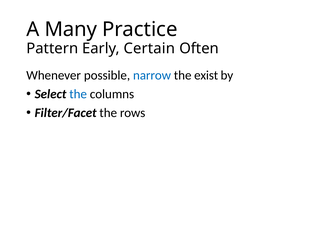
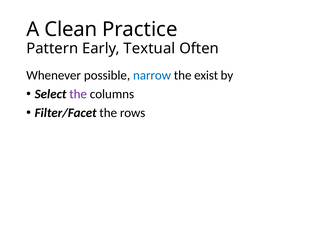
Many: Many -> Clean (71, 29)
Certain: Certain -> Textual (149, 48)
the colour: blue -> purple (78, 94)
